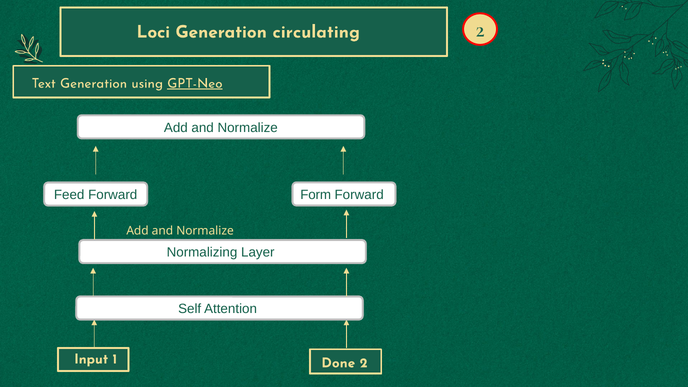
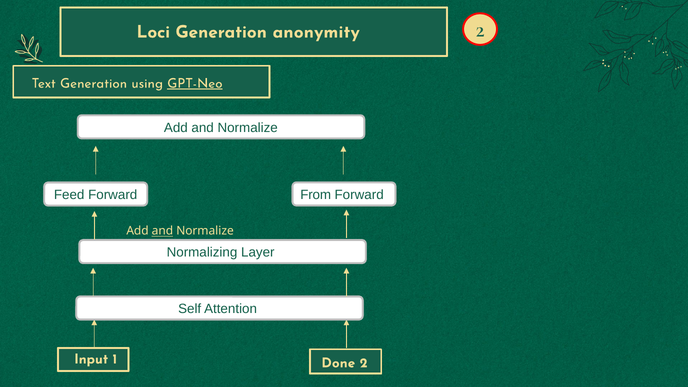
circulating: circulating -> anonymity (316, 32)
Form: Form -> From (316, 195)
and underline: none -> present (162, 231)
